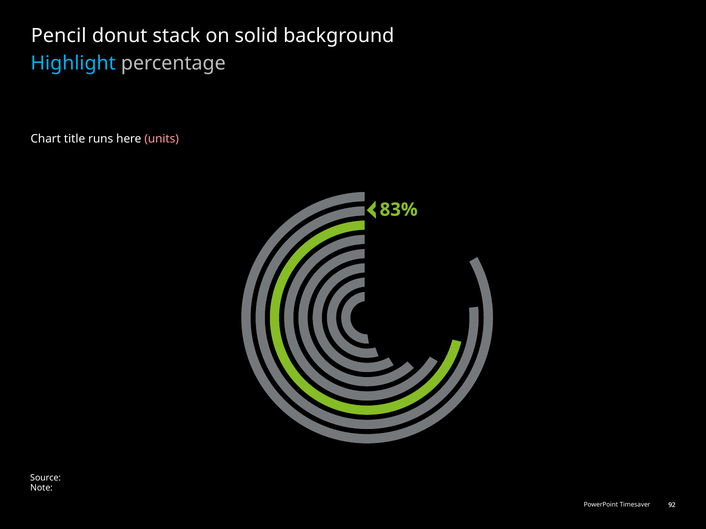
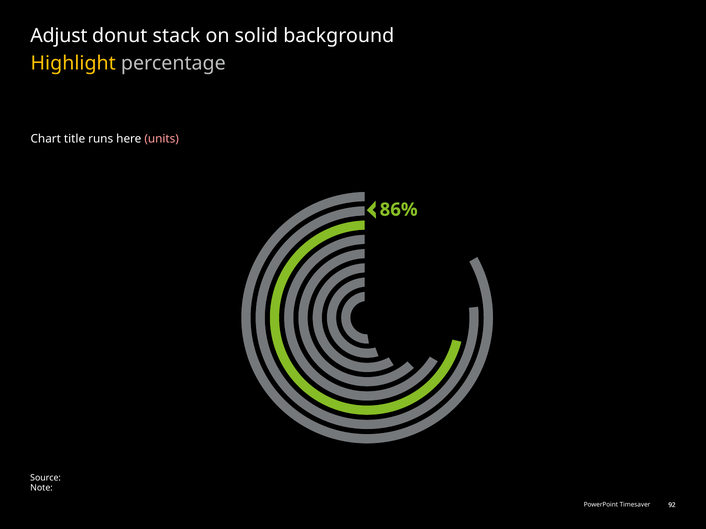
Pencil: Pencil -> Adjust (59, 36)
Highlight colour: light blue -> yellow (73, 63)
83%: 83% -> 86% (399, 210)
